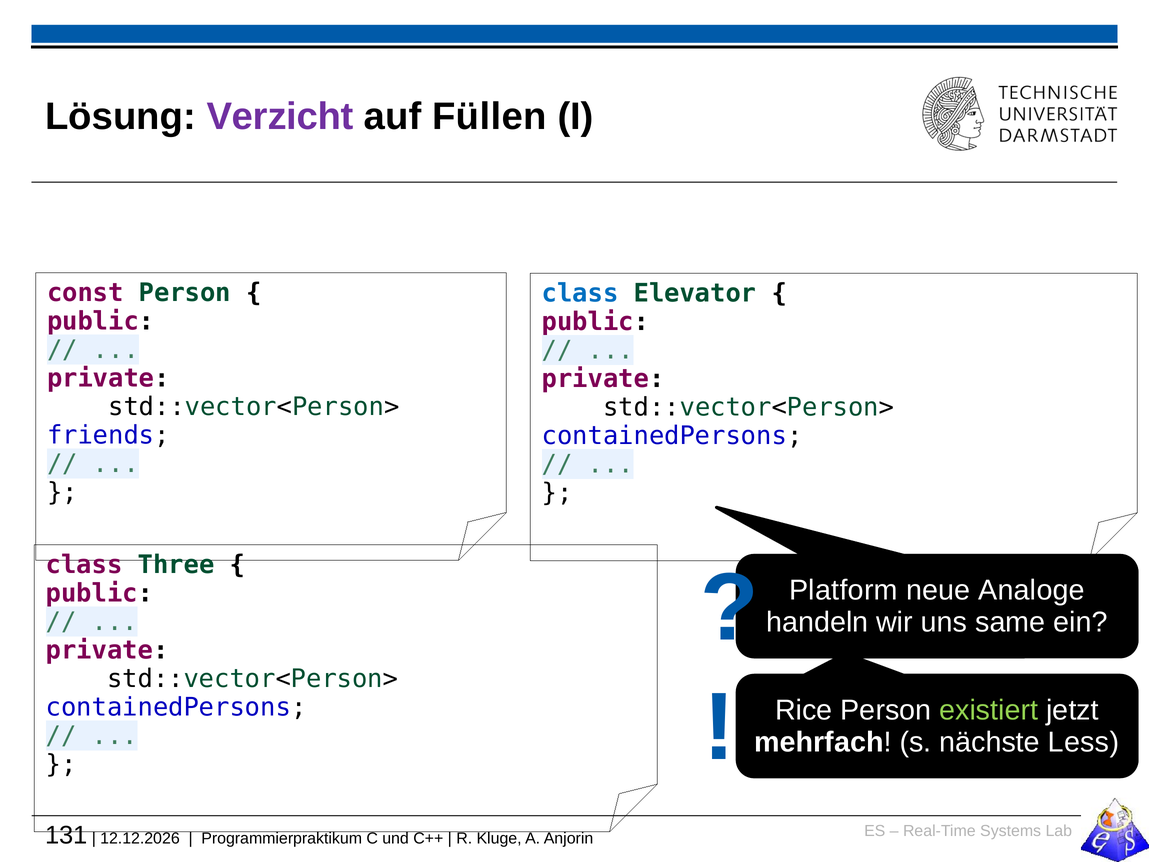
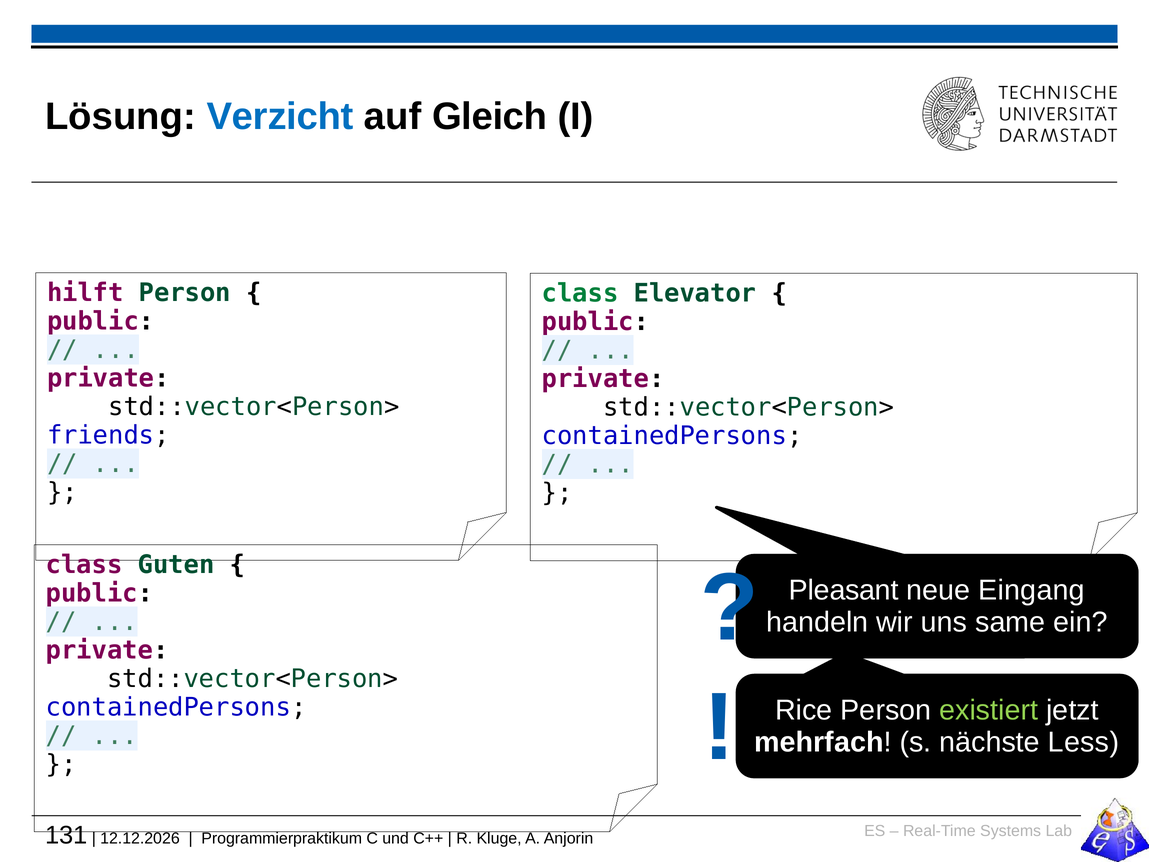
Verzicht colour: purple -> blue (280, 117)
Füllen: Füllen -> Gleich (490, 117)
const: const -> hilft (85, 293)
class colour: blue -> green (580, 293)
Three: Three -> Guten (176, 565)
Platform: Platform -> Pleasant (844, 590)
Analoge: Analoge -> Eingang (1032, 590)
